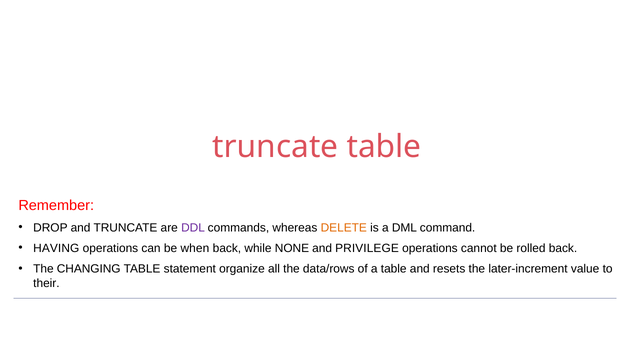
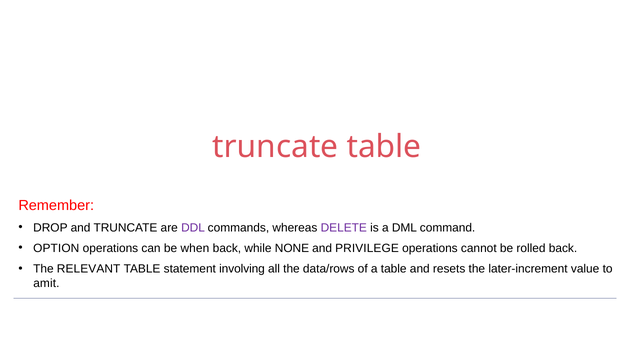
DELETE colour: orange -> purple (344, 227)
HAVING: HAVING -> OPTION (56, 248)
CHANGING: CHANGING -> RELEVANT (89, 269)
organize: organize -> involving (242, 269)
their: their -> amit (46, 283)
